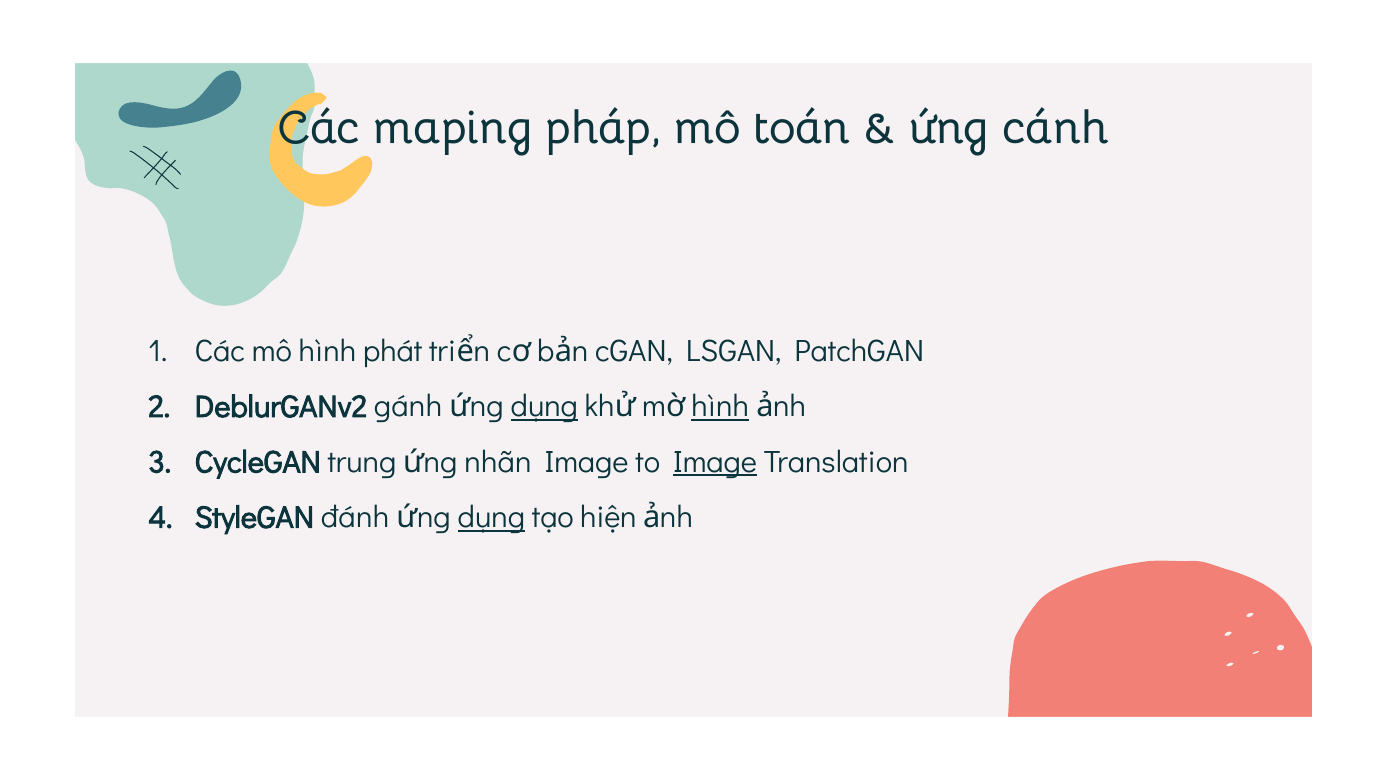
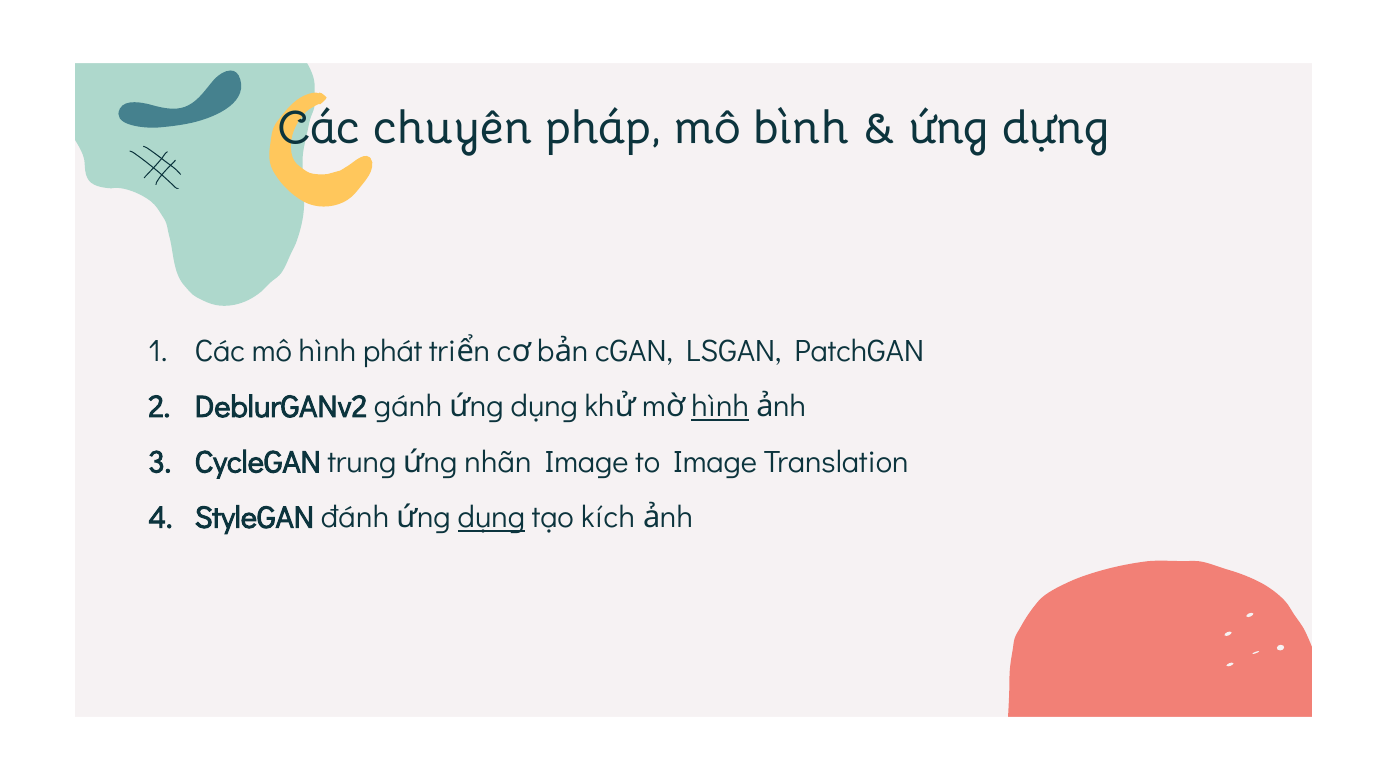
maping: maping -> chuyên (453, 129)
toán: toán -> bình (802, 129)
cánh: cánh -> dựng (1056, 129)
dụng underline: present -> none (544, 407)
Image underline: present -> none (715, 462)
hiện: hiện -> kích (608, 518)
